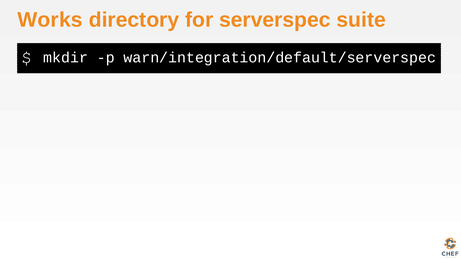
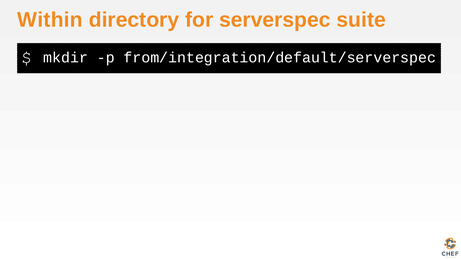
Works: Works -> Within (50, 20)
warn/integration/default/serverspec: warn/integration/default/serverspec -> from/integration/default/serverspec (280, 58)
